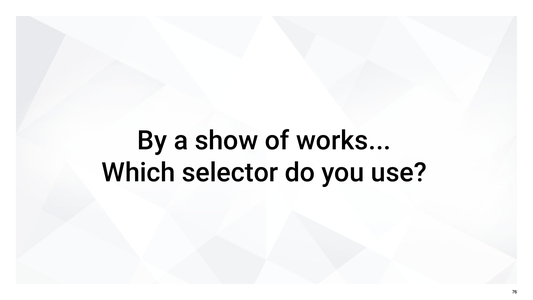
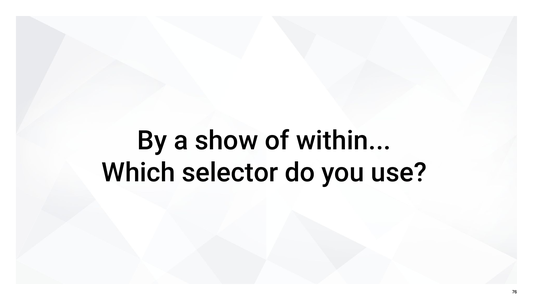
works: works -> within (344, 140)
